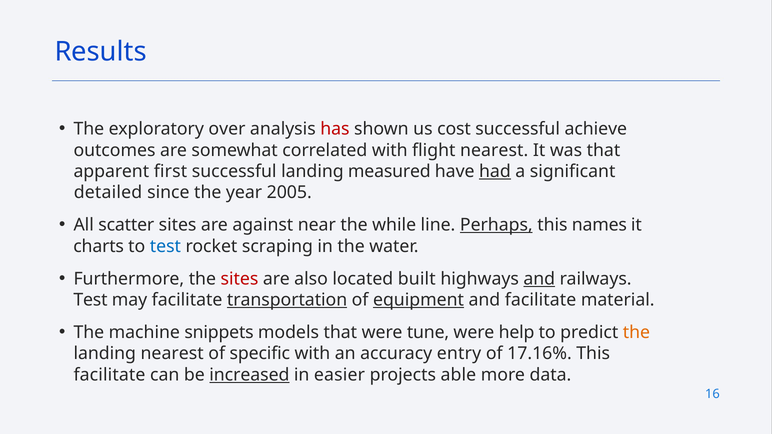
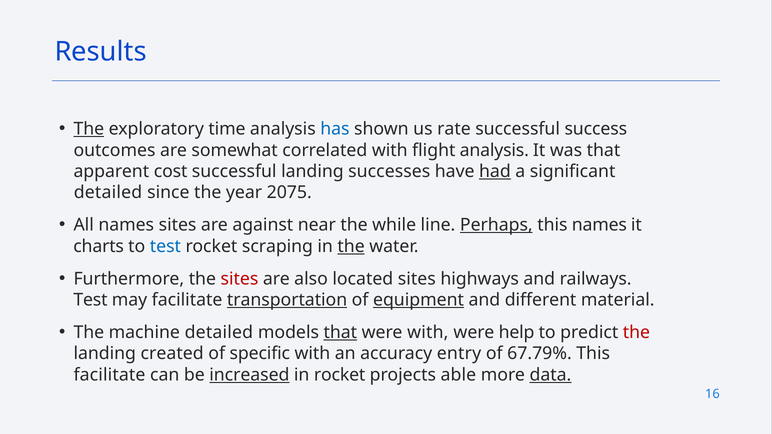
The underline: none -> present (89, 129)
over: over -> time (227, 129)
has colour: red -> blue (335, 129)
cost: cost -> rate (454, 129)
achieve: achieve -> success (596, 129)
flight nearest: nearest -> analysis (494, 150)
first: first -> cost (171, 172)
measured: measured -> successes (389, 172)
2005: 2005 -> 2075 (289, 193)
All scatter: scatter -> names (126, 225)
the underline: none -> present (351, 246)
located built: built -> sites (417, 279)
and underline: present -> none (539, 279)
and facilitate: facilitate -> different (541, 300)
machine snippets: snippets -> detailed (219, 333)
that underline: none -> present (340, 333)
were tune: tune -> with (428, 333)
the colour: orange -> red (636, 333)
landing nearest: nearest -> created (172, 354)
17.16%: 17.16% -> 67.79% (539, 354)
in easier: easier -> rocket (340, 375)
data underline: none -> present (550, 375)
